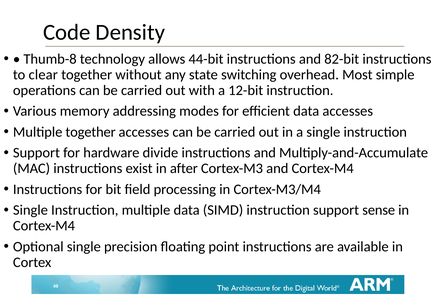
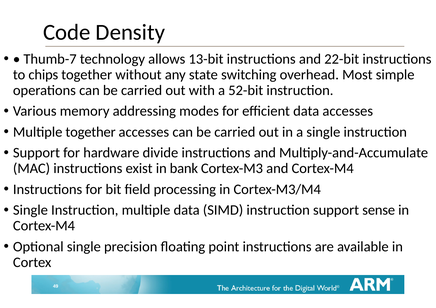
Thumb-8: Thumb-8 -> Thumb-7 (50, 59)
44-bit: 44-bit -> 13-bit (206, 59)
82-bit: 82-bit -> 22-bit (342, 59)
clear: clear -> chips (43, 75)
12-bit: 12-bit -> 52-bit (246, 90)
after: after -> bank (184, 169)
